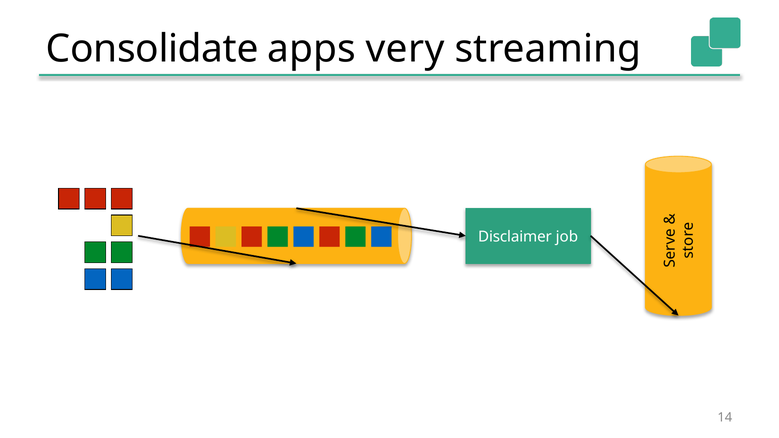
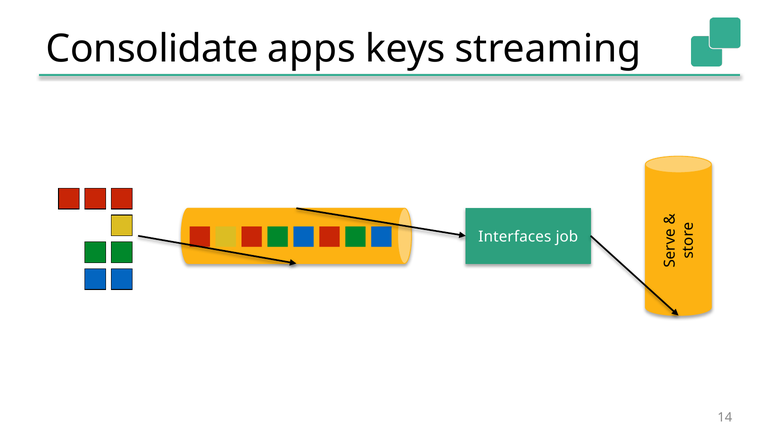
very: very -> keys (406, 49)
Disclaimer: Disclaimer -> Interfaces (515, 237)
